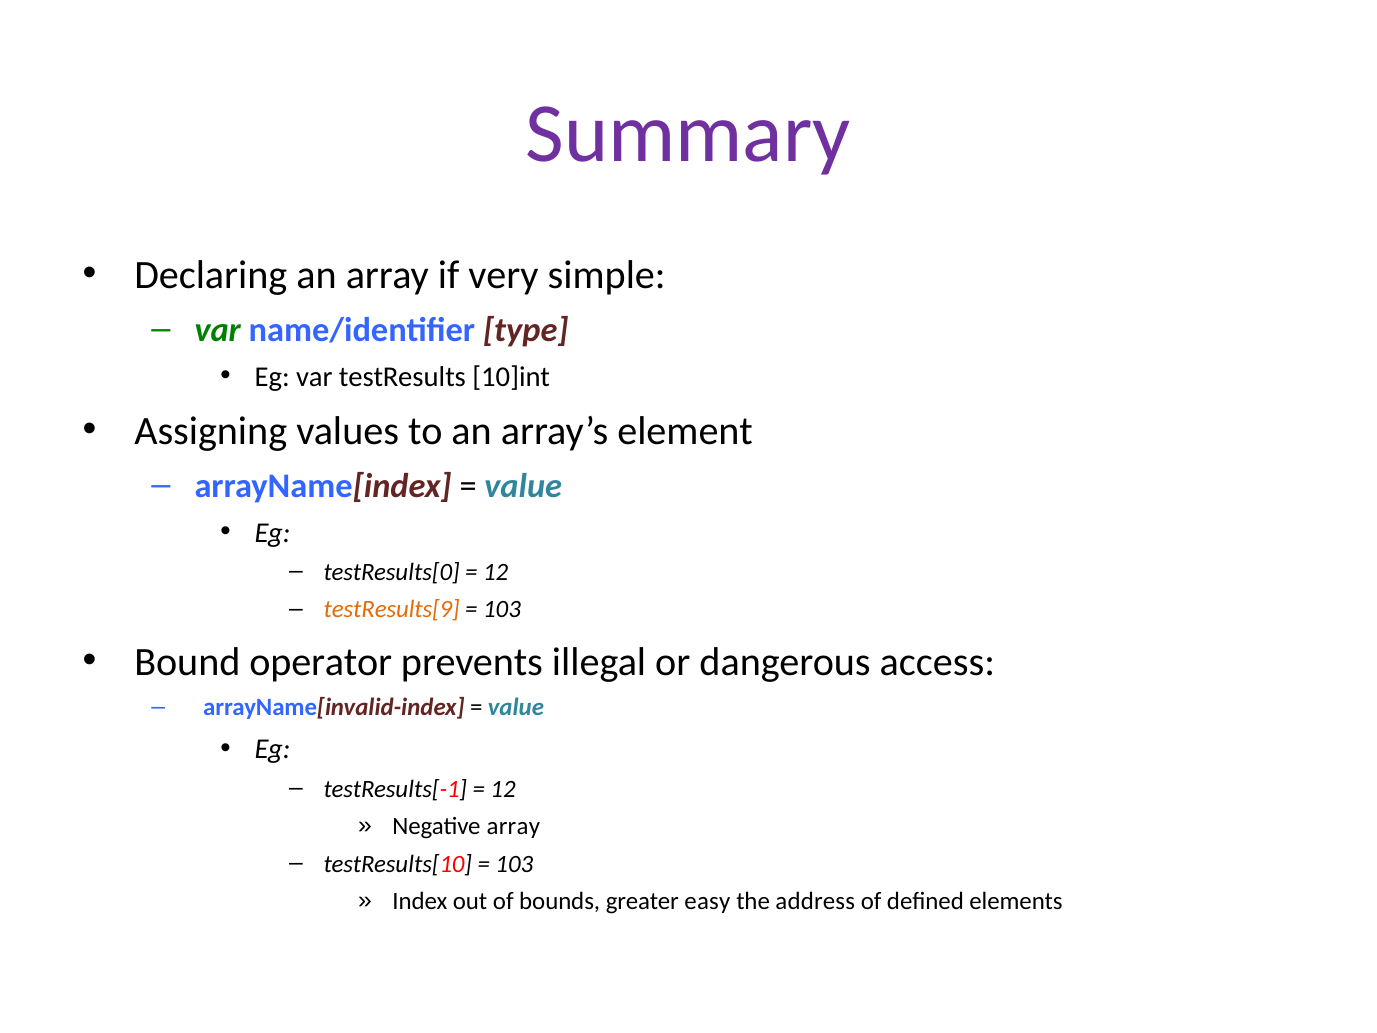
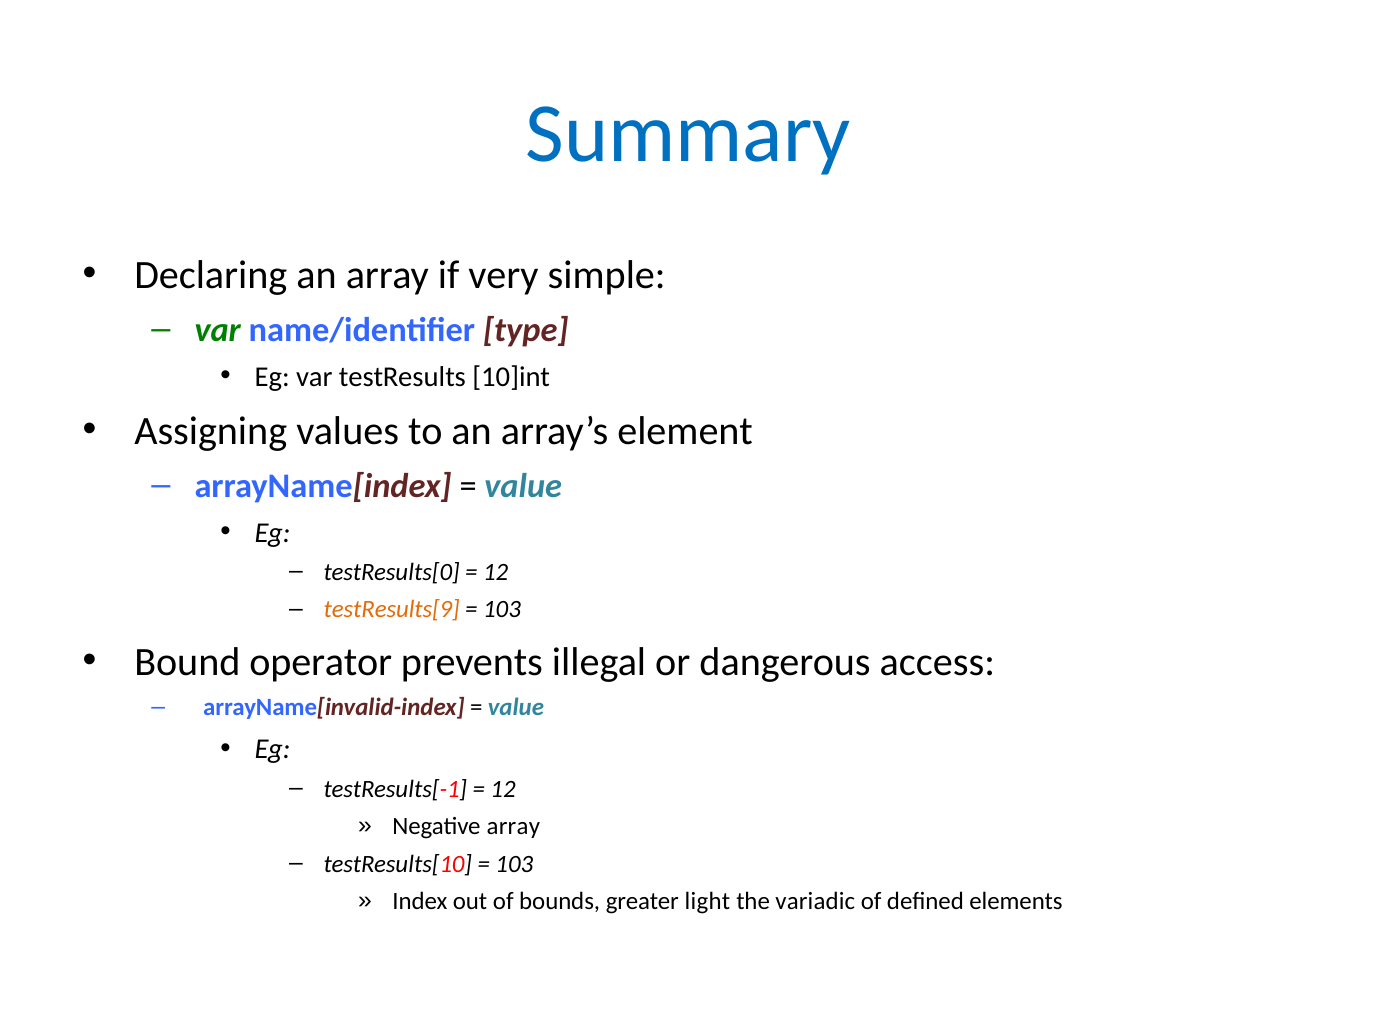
Summary colour: purple -> blue (688, 133)
easy: easy -> light (707, 901)
address: address -> variadic (815, 901)
